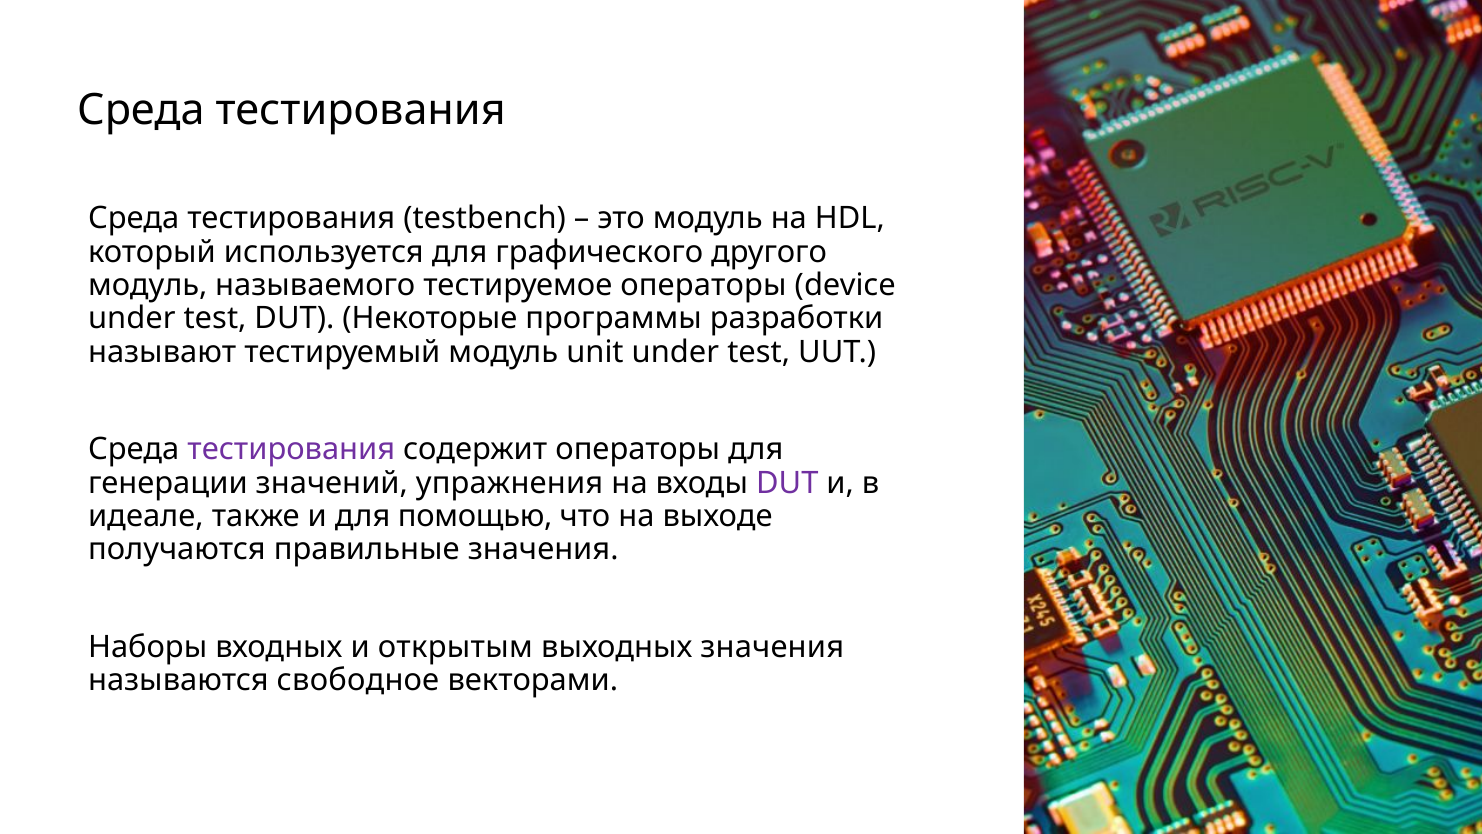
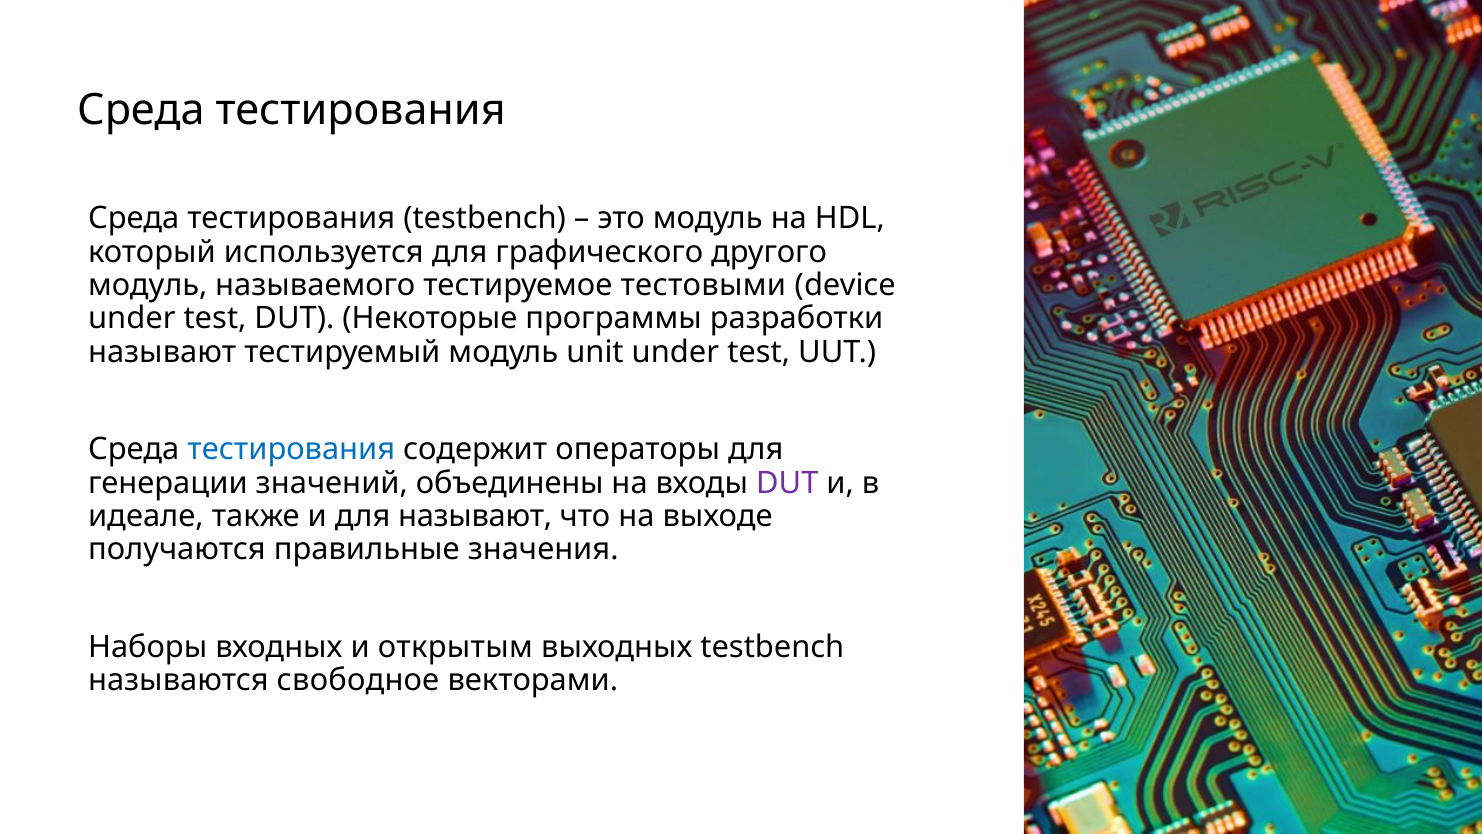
тестируемое операторы: операторы -> тестовыми (703, 285)
тестирования colour: purple -> blue (291, 449)
упражнения: упражнения -> объединены (510, 483)
для помощью: помощью -> называют (475, 516)
выходных значения: значения -> testbench (772, 647)
